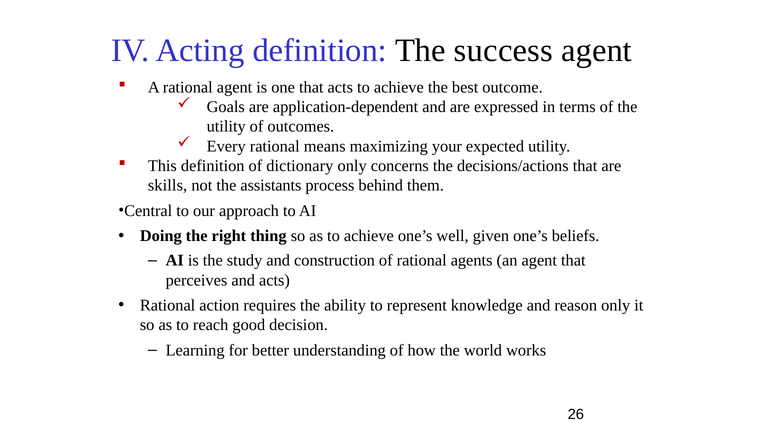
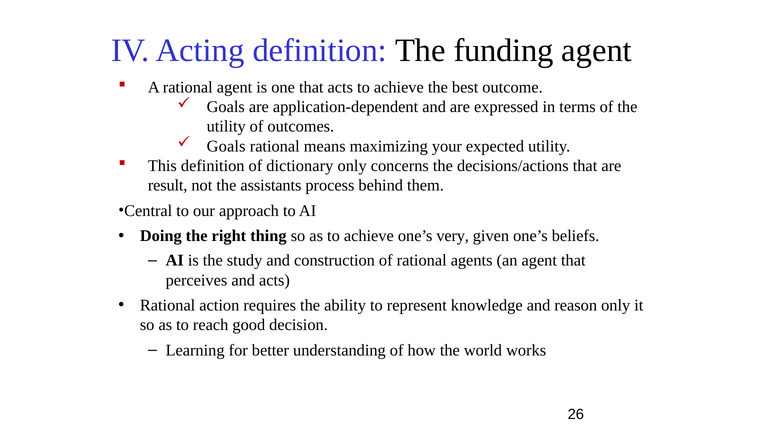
success: success -> funding (504, 50)
Every: Every -> Goals (226, 146)
skills: skills -> result (168, 185)
well: well -> very (453, 236)
